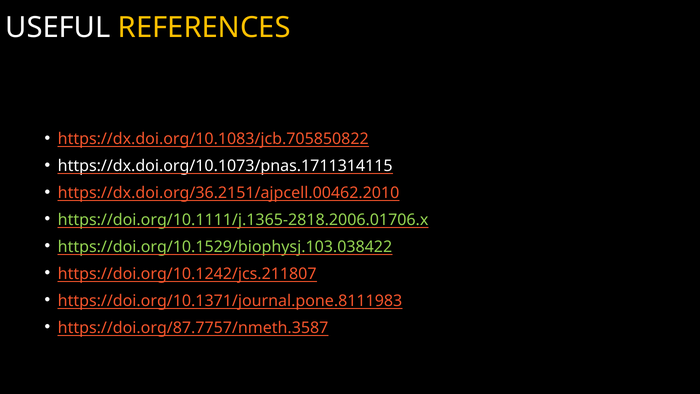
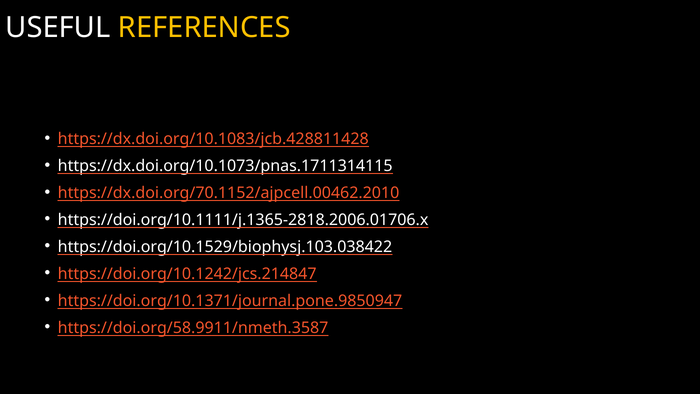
https://dx.doi.org/10.1083/jcb.705850822: https://dx.doi.org/10.1083/jcb.705850822 -> https://dx.doi.org/10.1083/jcb.428811428 (213, 139)
https://dx.doi.org/36.2151/ajpcell.00462.2010: https://dx.doi.org/36.2151/ajpcell.00462.2010 -> https://dx.doi.org/70.1152/ajpcell.00462.2010 (229, 193)
https://doi.org/10.1111/j.1365-2818.2006.01706.x colour: light green -> white (243, 220)
https://doi.org/10.1529/biophysj.103.038422 colour: light green -> white (225, 247)
https://doi.org/10.1242/jcs.211807: https://doi.org/10.1242/jcs.211807 -> https://doi.org/10.1242/jcs.214847 (187, 274)
https://doi.org/10.1371/journal.pone.8111983: https://doi.org/10.1371/journal.pone.8111983 -> https://doi.org/10.1371/journal.pone.9850947 (230, 301)
https://doi.org/87.7757/nmeth.3587: https://doi.org/87.7757/nmeth.3587 -> https://doi.org/58.9911/nmeth.3587 (193, 328)
